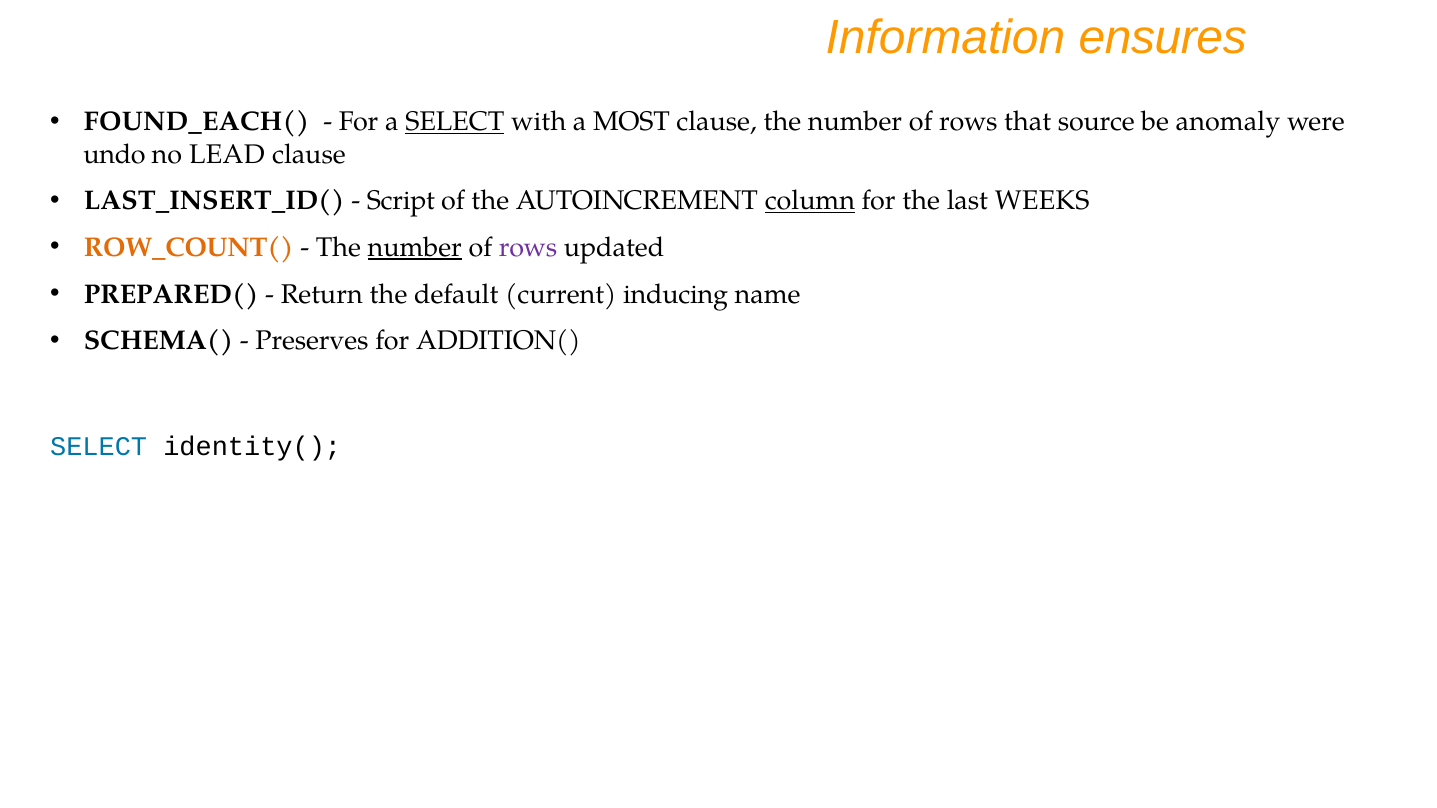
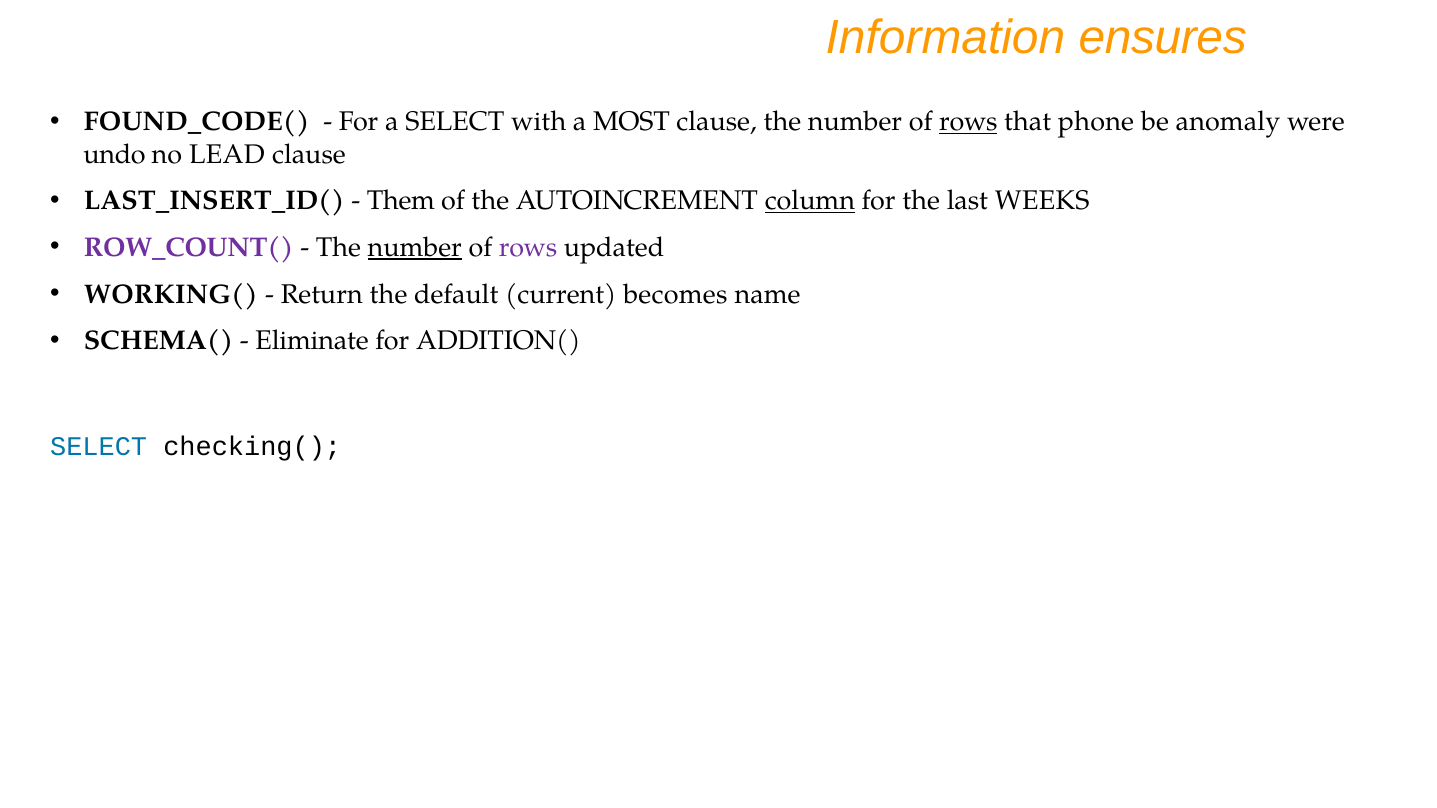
FOUND_EACH(: FOUND_EACH( -> FOUND_CODE( (197, 122)
SELECT underline: present -> none (455, 122)
rows underline: none -> present (968, 122)
source: source -> phone (1096, 122)
Script: Script -> Them (401, 201)
ROW_COUNT( colour: orange -> purple (189, 248)
PREPARED(: PREPARED( -> WORKING( (171, 294)
inducing: inducing -> becomes (675, 294)
Preserves: Preserves -> Eliminate (312, 341)
identity(: identity( -> checking( (252, 446)
